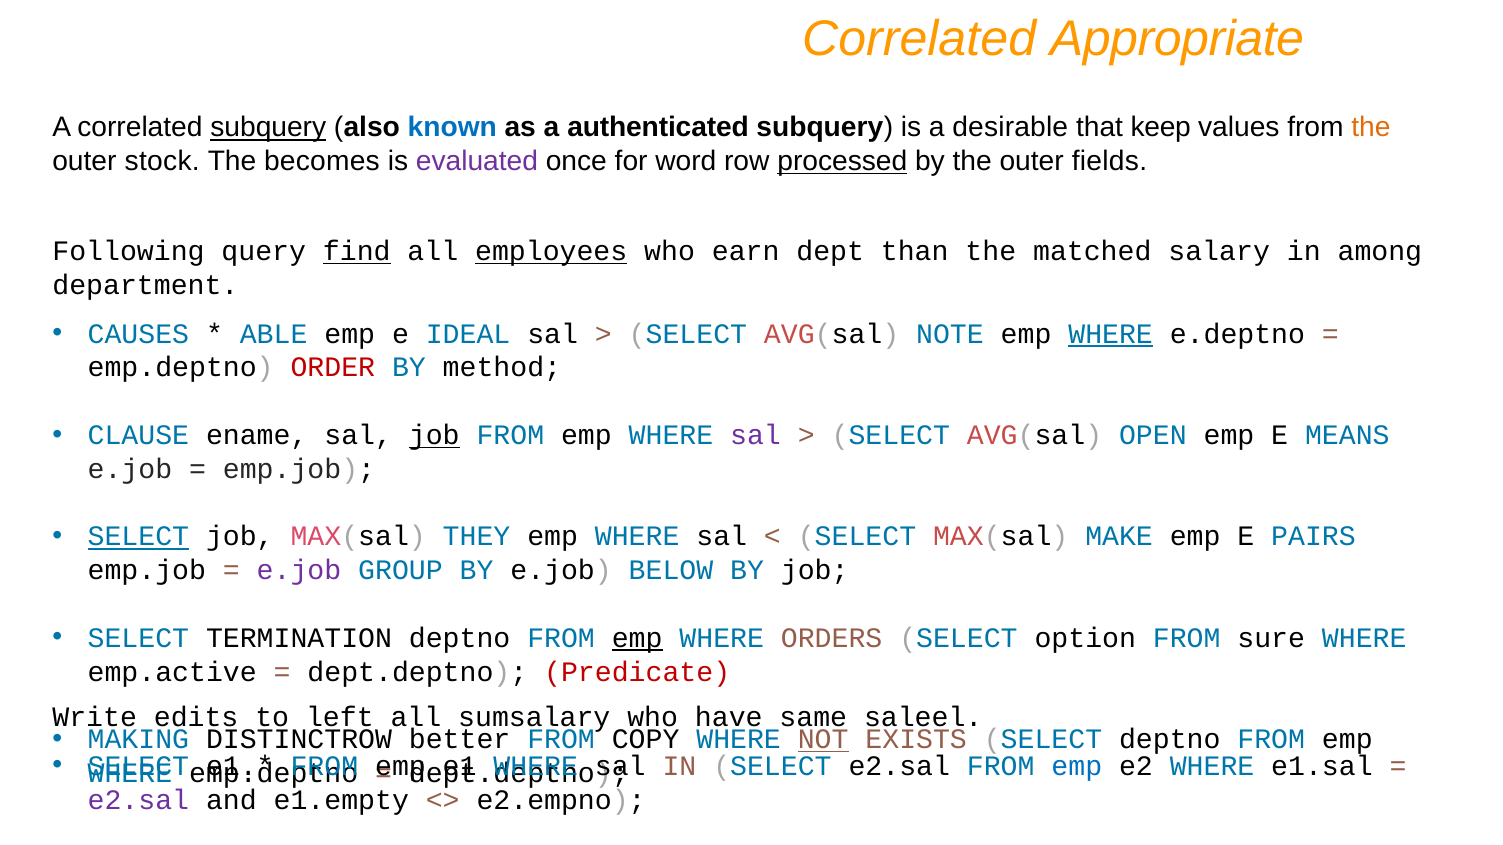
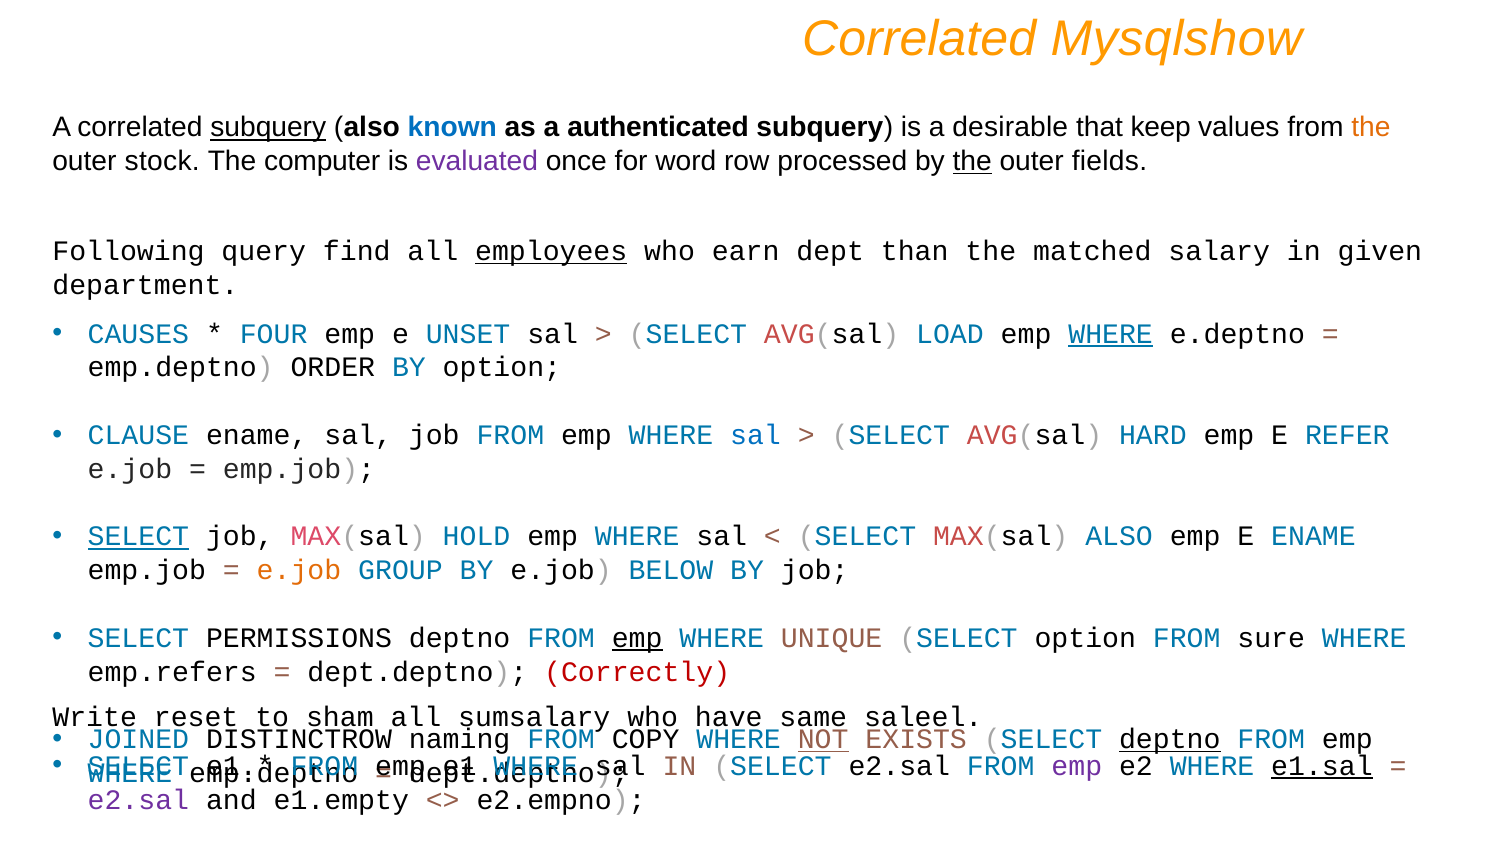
Appropriate: Appropriate -> Mysqlshow (1177, 39)
becomes: becomes -> computer (322, 162)
processed underline: present -> none (842, 162)
the underline: none -> present (972, 162)
find underline: present -> none (357, 251)
among: among -> given (1380, 251)
ABLE: ABLE -> FOUR (274, 334)
IDEAL: IDEAL -> UNSET (468, 334)
NOTE: NOTE -> LOAD (950, 334)
ORDER colour: red -> black (333, 368)
BY method: method -> option (502, 368)
job underline: present -> none (434, 435)
sal colour: purple -> blue (756, 435)
OPEN: OPEN -> HARD (1153, 435)
MEANS: MEANS -> REFER (1347, 435)
THEY: THEY -> HOLD (477, 537)
MAX(sal MAKE: MAKE -> ALSO (1119, 537)
E PAIRS: PAIRS -> ENAME (1314, 537)
e.job colour: purple -> orange (299, 571)
TERMINATION: TERMINATION -> PERMISSIONS (299, 638)
ORDERS: ORDERS -> UNIQUE (832, 638)
emp.active: emp.active -> emp.refers (172, 672)
Predicate: Predicate -> Correctly (637, 672)
edits: edits -> reset (196, 718)
left: left -> sham (340, 718)
MAKING: MAKING -> JOINED (138, 740)
better: better -> naming (460, 740)
deptno underline: none -> present (1170, 740)
emp colour: blue -> purple (1077, 766)
e1.sal underline: none -> present (1322, 766)
